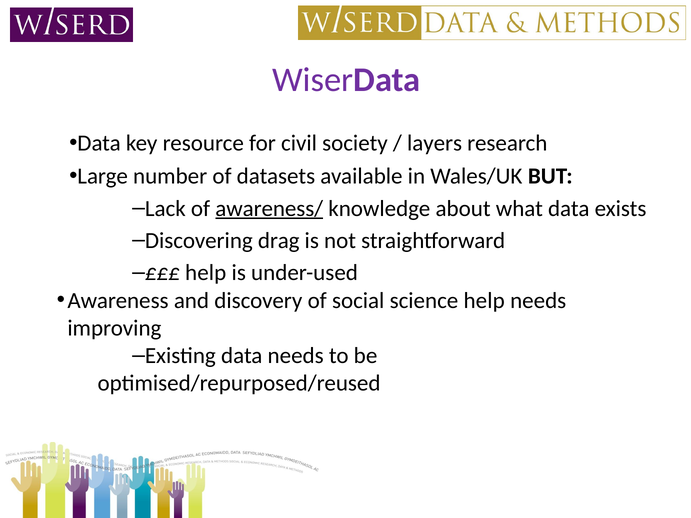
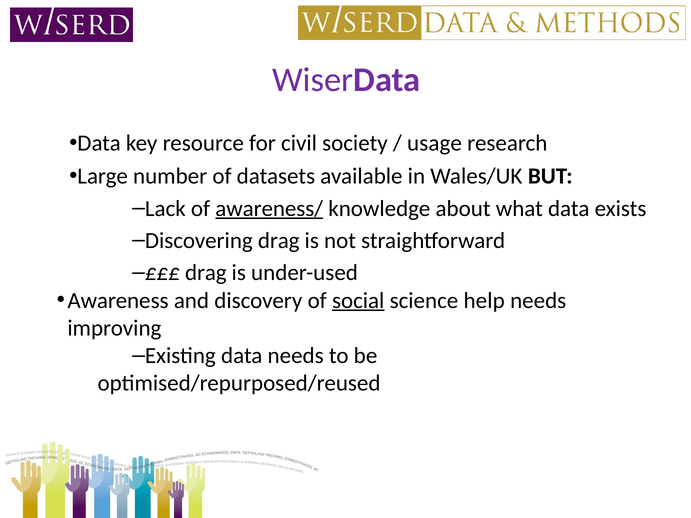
layers: layers -> usage (435, 143)
help: help -> drag (206, 273)
social underline: none -> present (358, 301)
